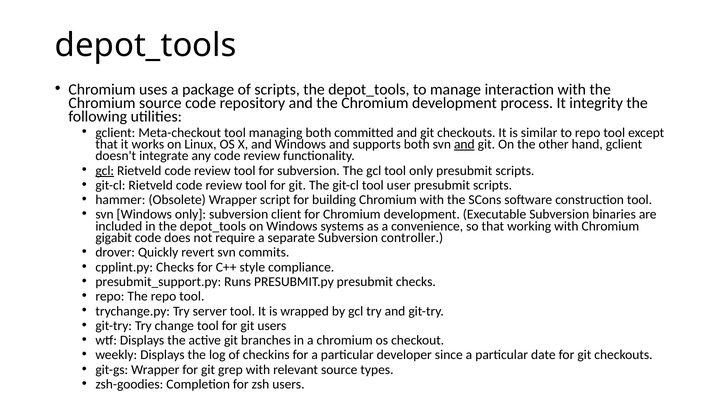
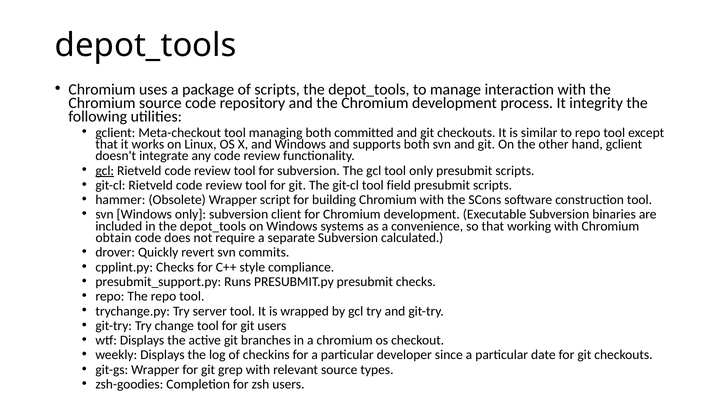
and underline: present -> none (464, 144)
user: user -> field (399, 185)
gigabit: gigabit -> obtain (114, 238)
controller: controller -> calculated (412, 238)
